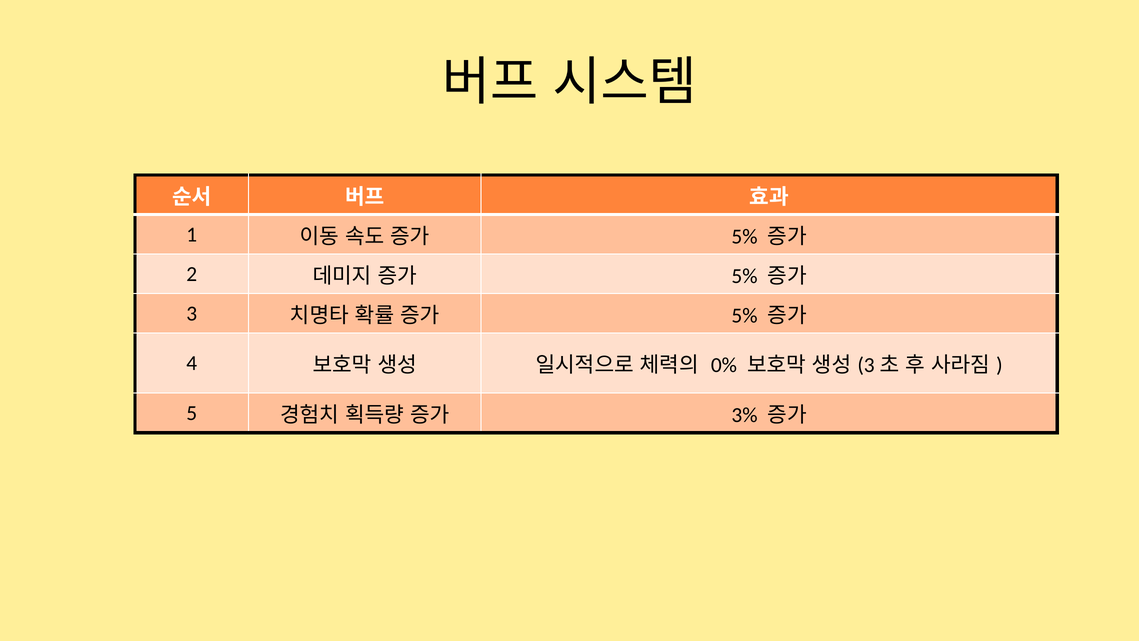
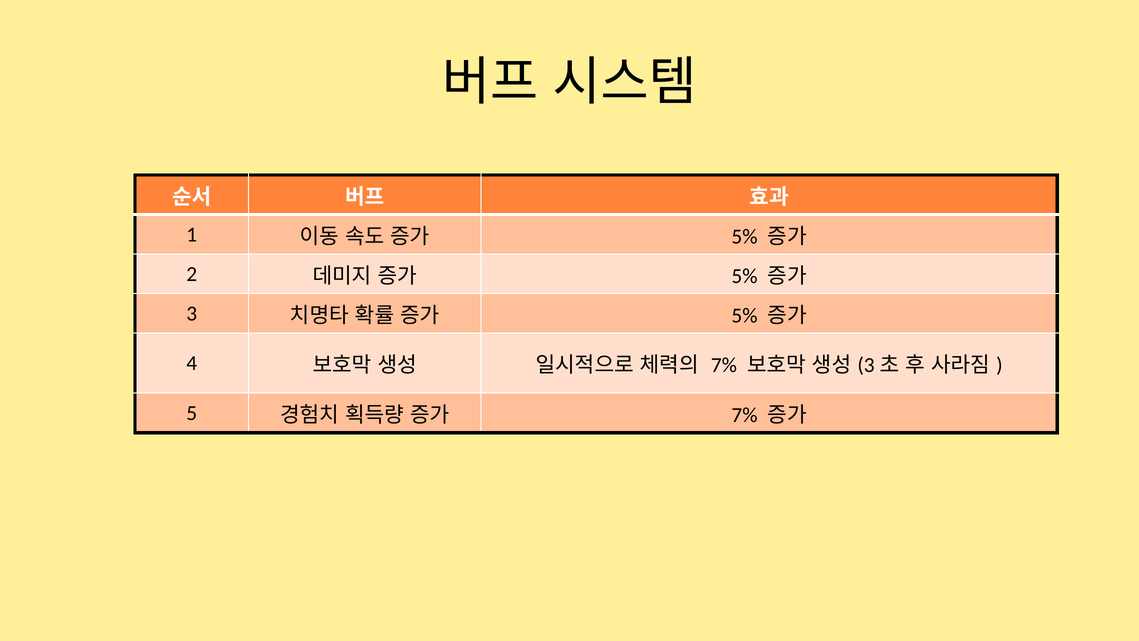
0%: 0% -> 7% (724, 365)
3%: 3% -> 7% (745, 415)
